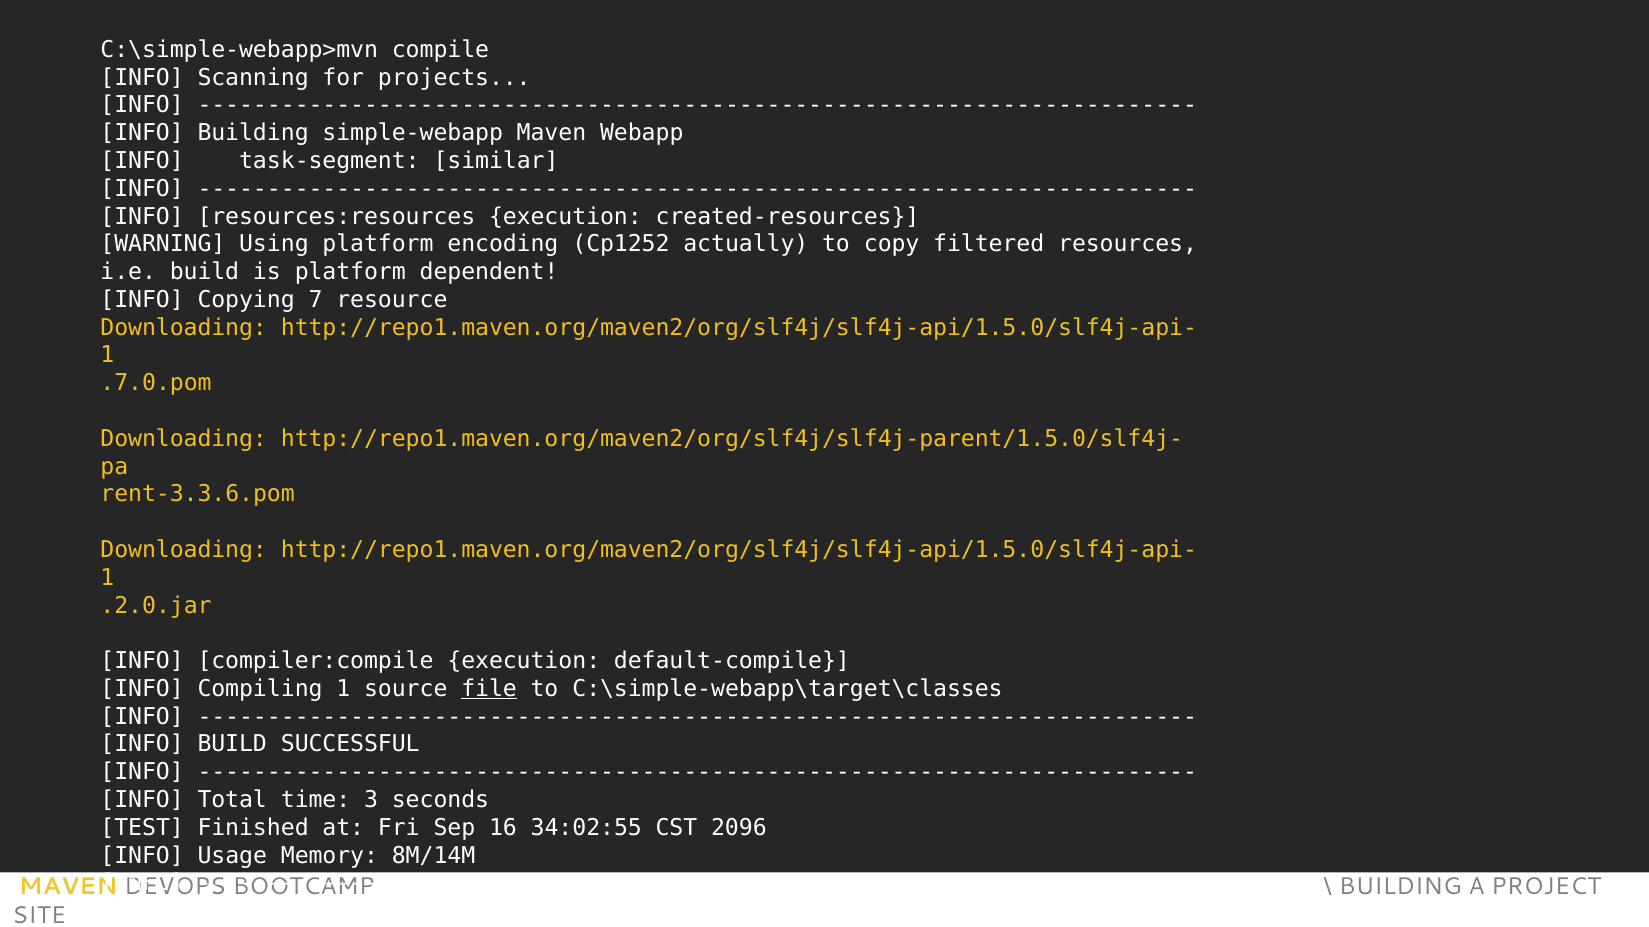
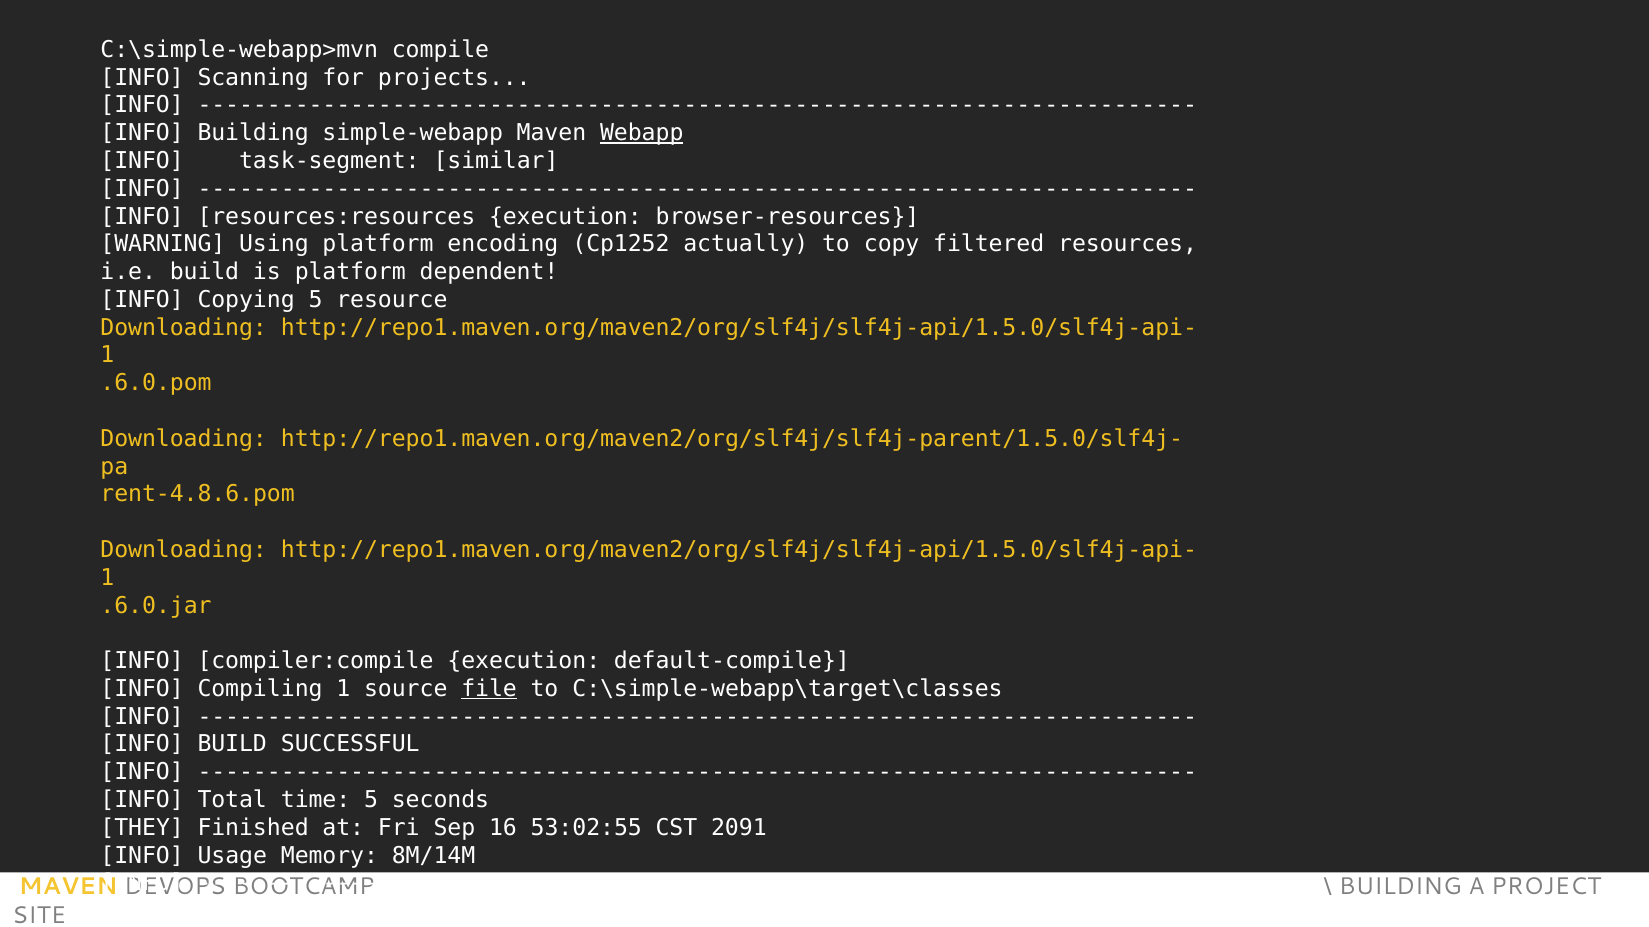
Webapp underline: none -> present (642, 133)
created-resources: created-resources -> browser-resources (787, 217)
Copying 7: 7 -> 5 (316, 300)
.7.0.pom: .7.0.pom -> .6.0.pom (156, 383)
rent-3.3.6.pom: rent-3.3.6.pom -> rent-4.8.6.pom (198, 495)
.2.0.jar: .2.0.jar -> .6.0.jar (156, 606)
time 3: 3 -> 5 (371, 800)
TEST: TEST -> THEY (142, 828)
34:02:55: 34:02:55 -> 53:02:55 (586, 828)
2096: 2096 -> 2091 (739, 828)
